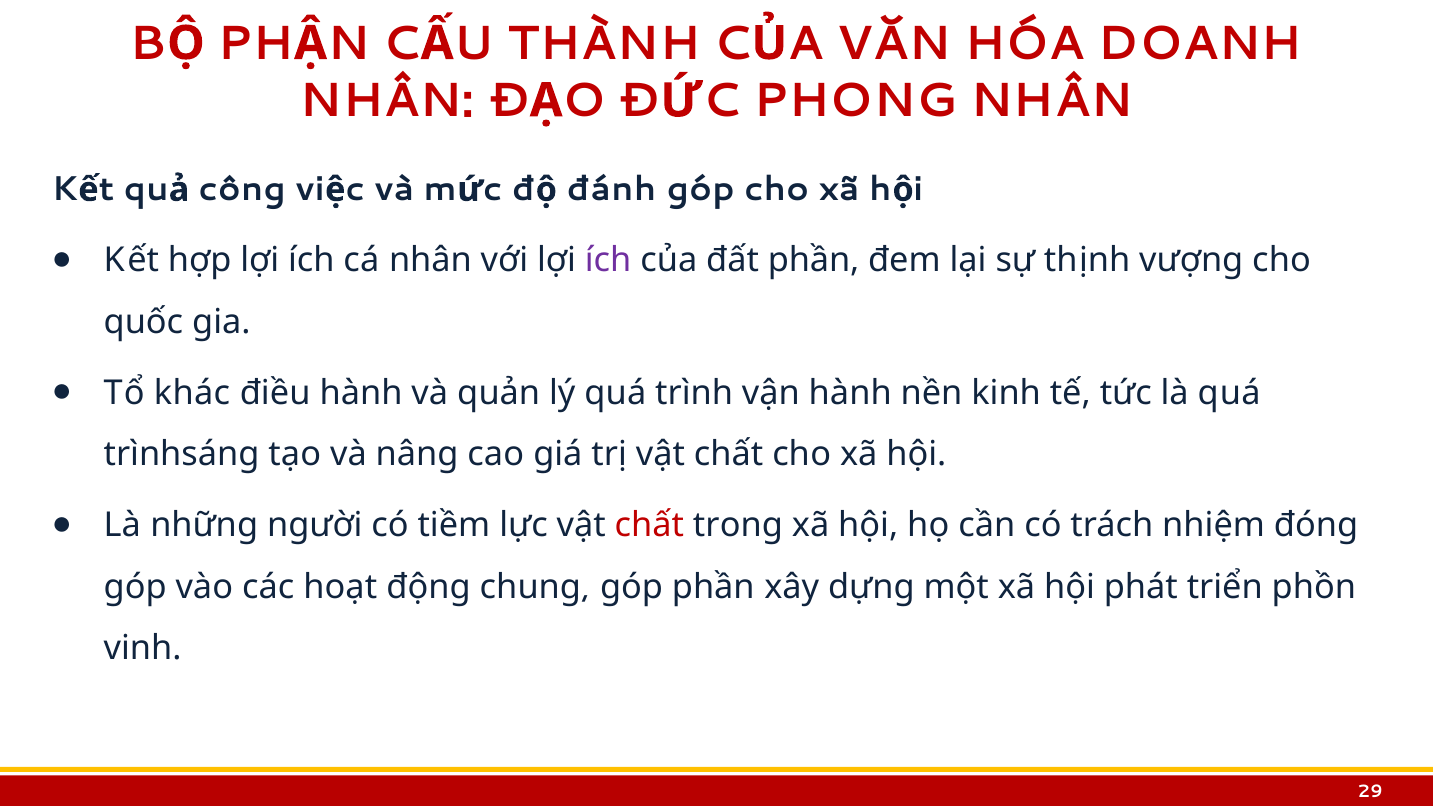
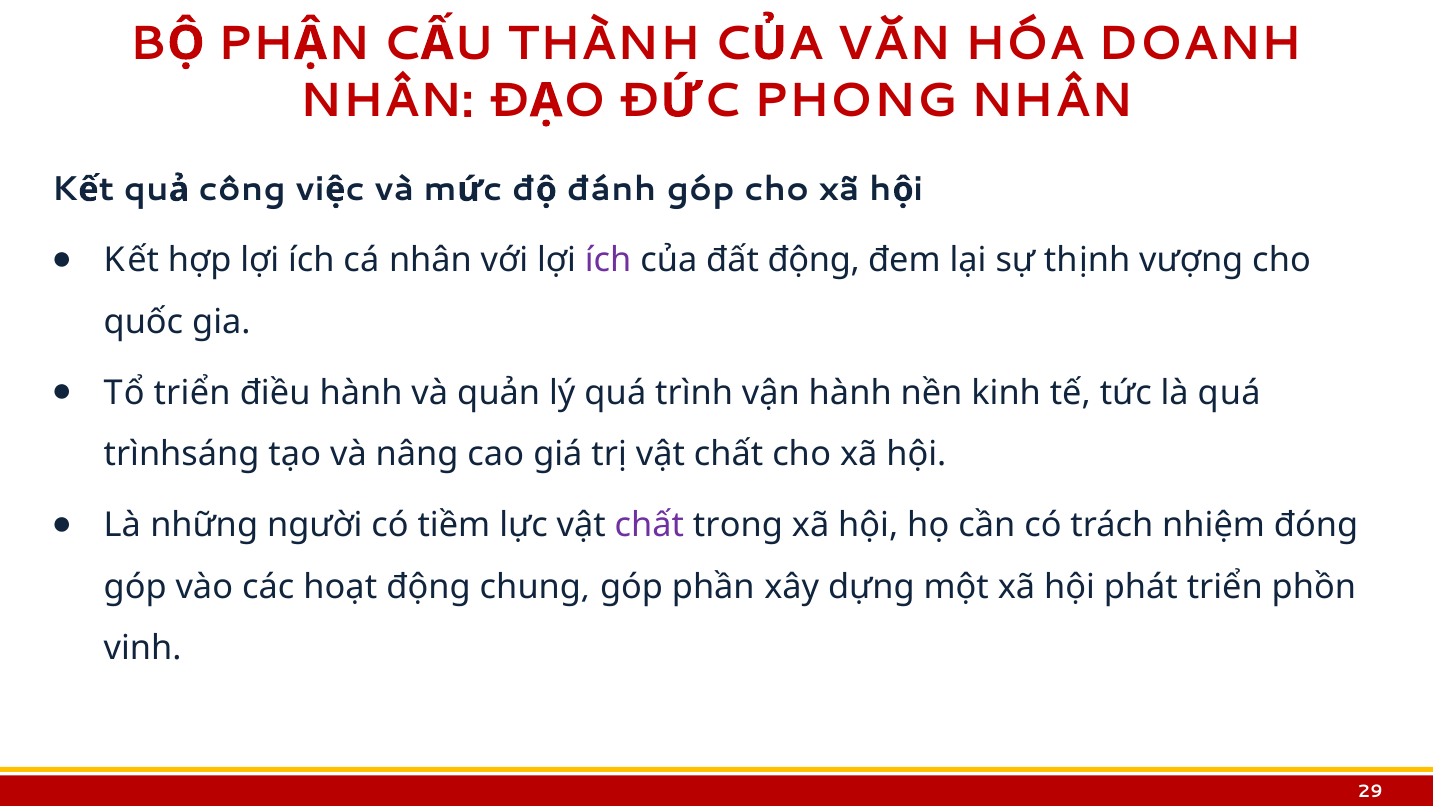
đất phần: phần -> động (814, 260)
Tổ khác: khác -> triển (192, 393)
chất colour: red -> purple (649, 525)
